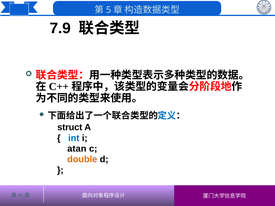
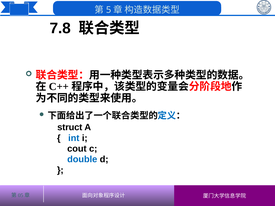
7.9: 7.9 -> 7.8 (60, 28)
atan: atan -> cout (77, 149)
double colour: orange -> blue (82, 160)
